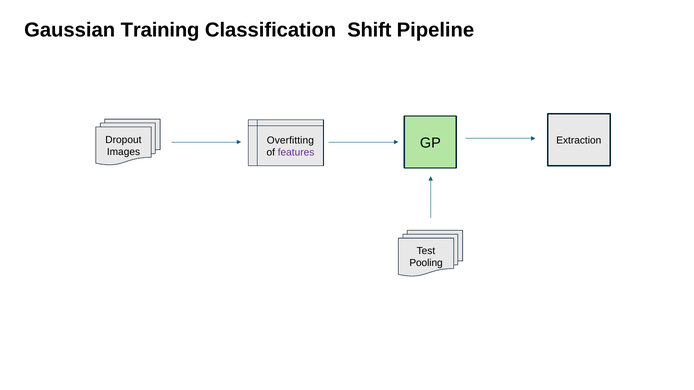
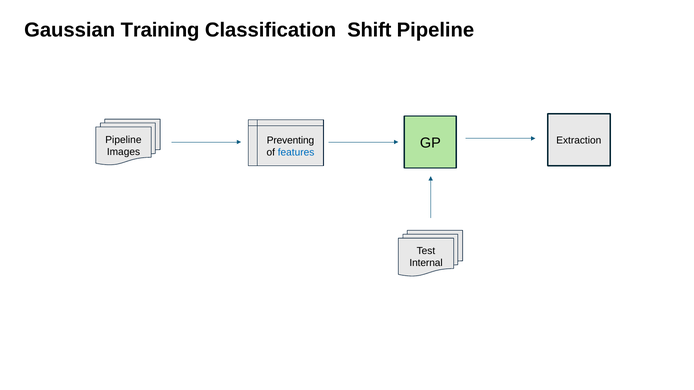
Dropout: Dropout -> Pipeline (123, 140)
Overfitting: Overfitting -> Preventing (290, 140)
features colour: purple -> blue (296, 153)
Pooling: Pooling -> Internal (426, 263)
